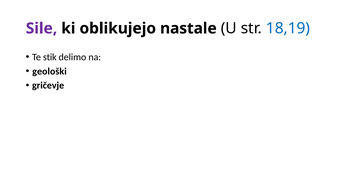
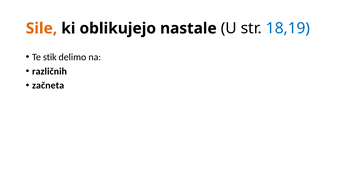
Sile colour: purple -> orange (41, 28)
geološki: geološki -> različnih (50, 71)
gričevje: gričevje -> začneta (48, 85)
